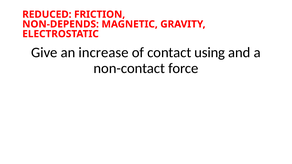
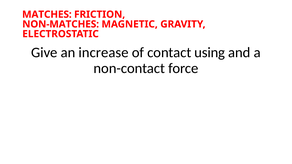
REDUCED: REDUCED -> MATCHES (47, 14)
NON-DEPENDS: NON-DEPENDS -> NON-MATCHES (61, 24)
